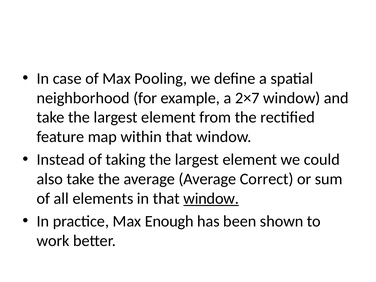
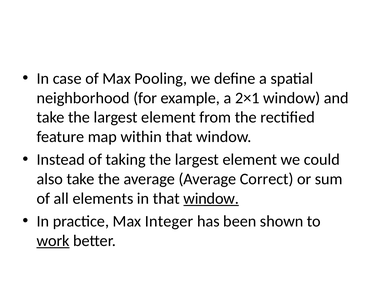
2×7: 2×7 -> 2×1 (247, 98)
Enough: Enough -> Integer (169, 221)
work underline: none -> present (53, 241)
